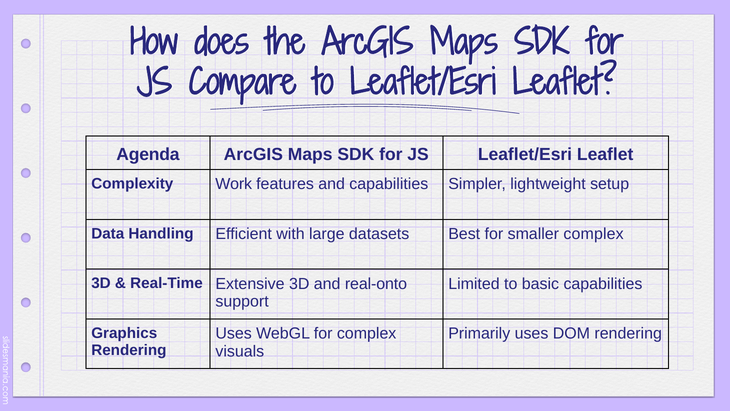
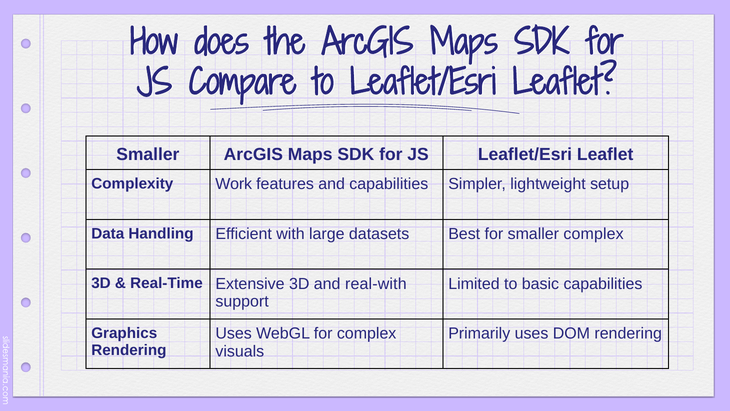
Agenda: Agenda -> Smaller (148, 154)
real-onto: real-onto -> real-with (376, 283)
